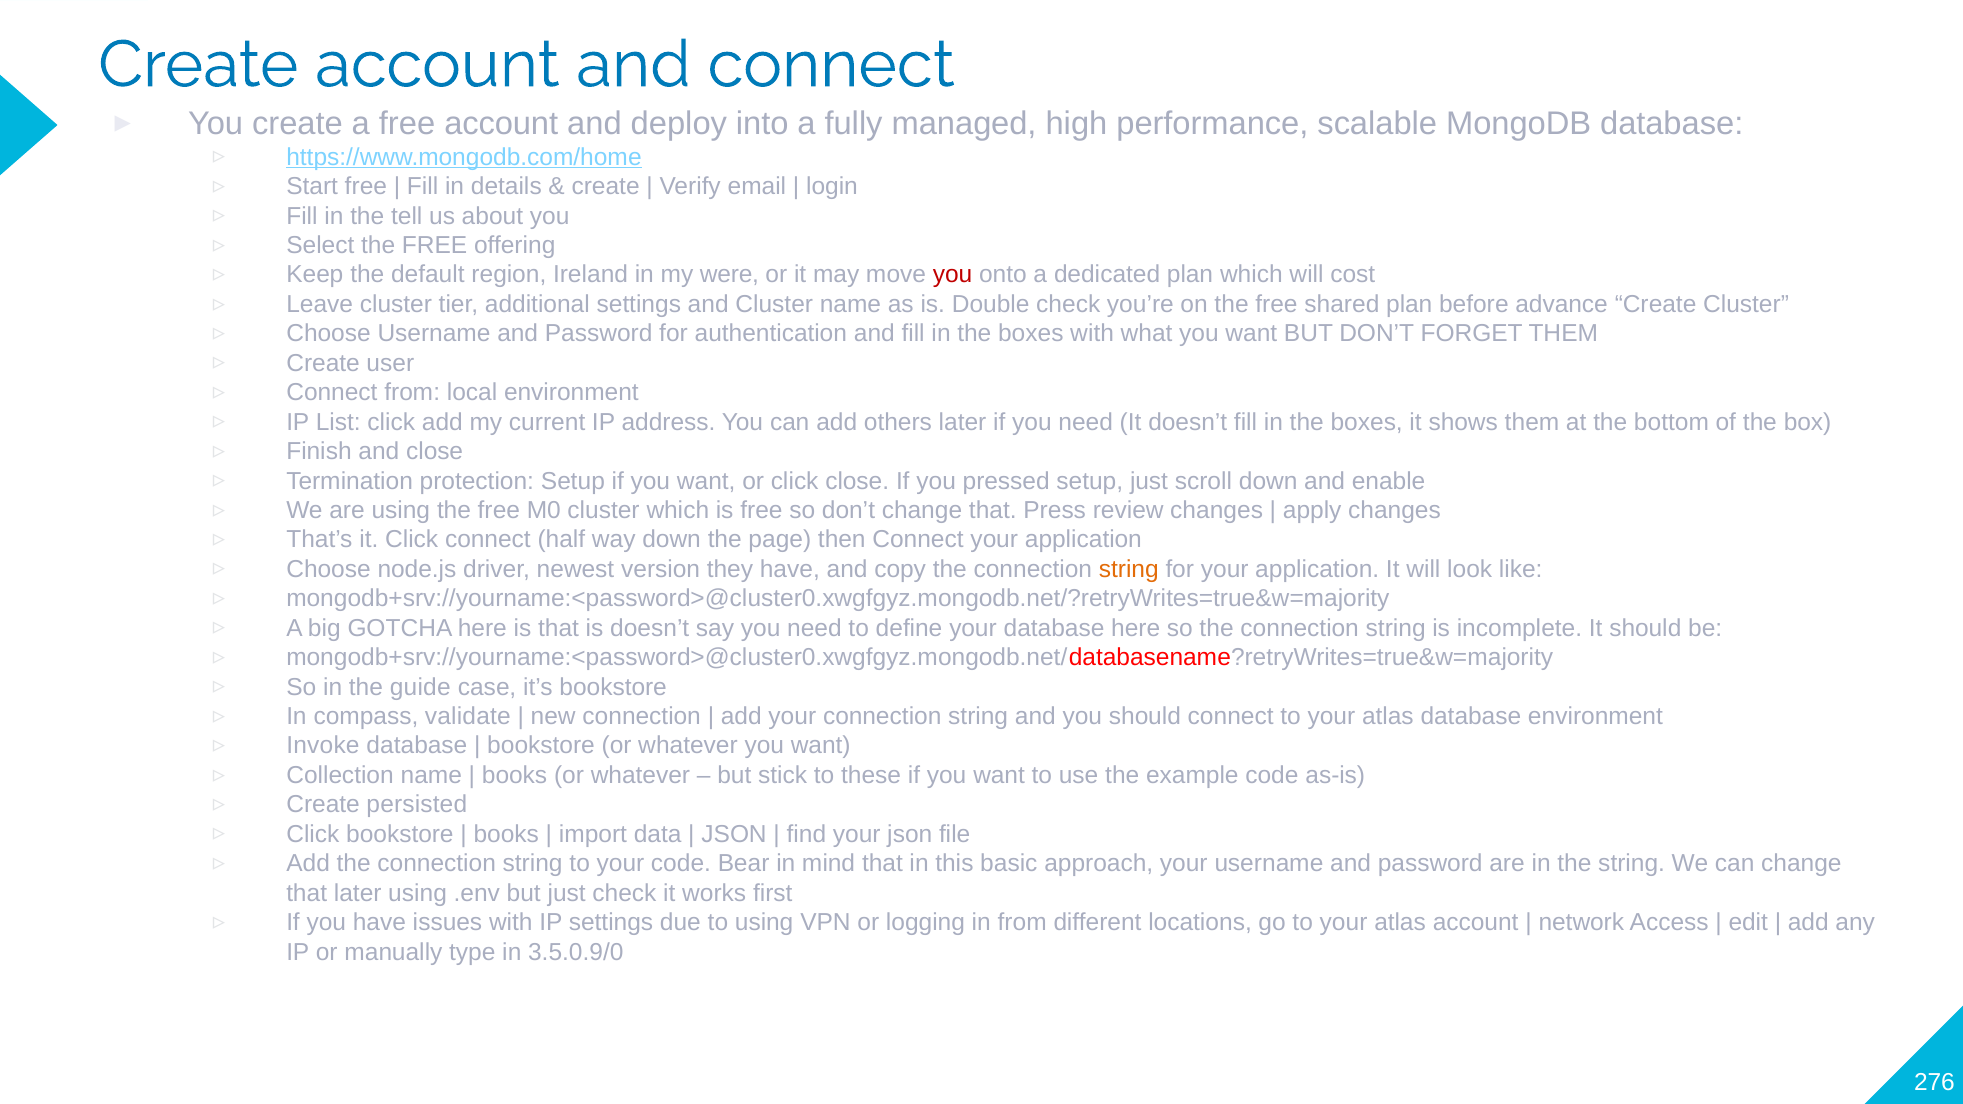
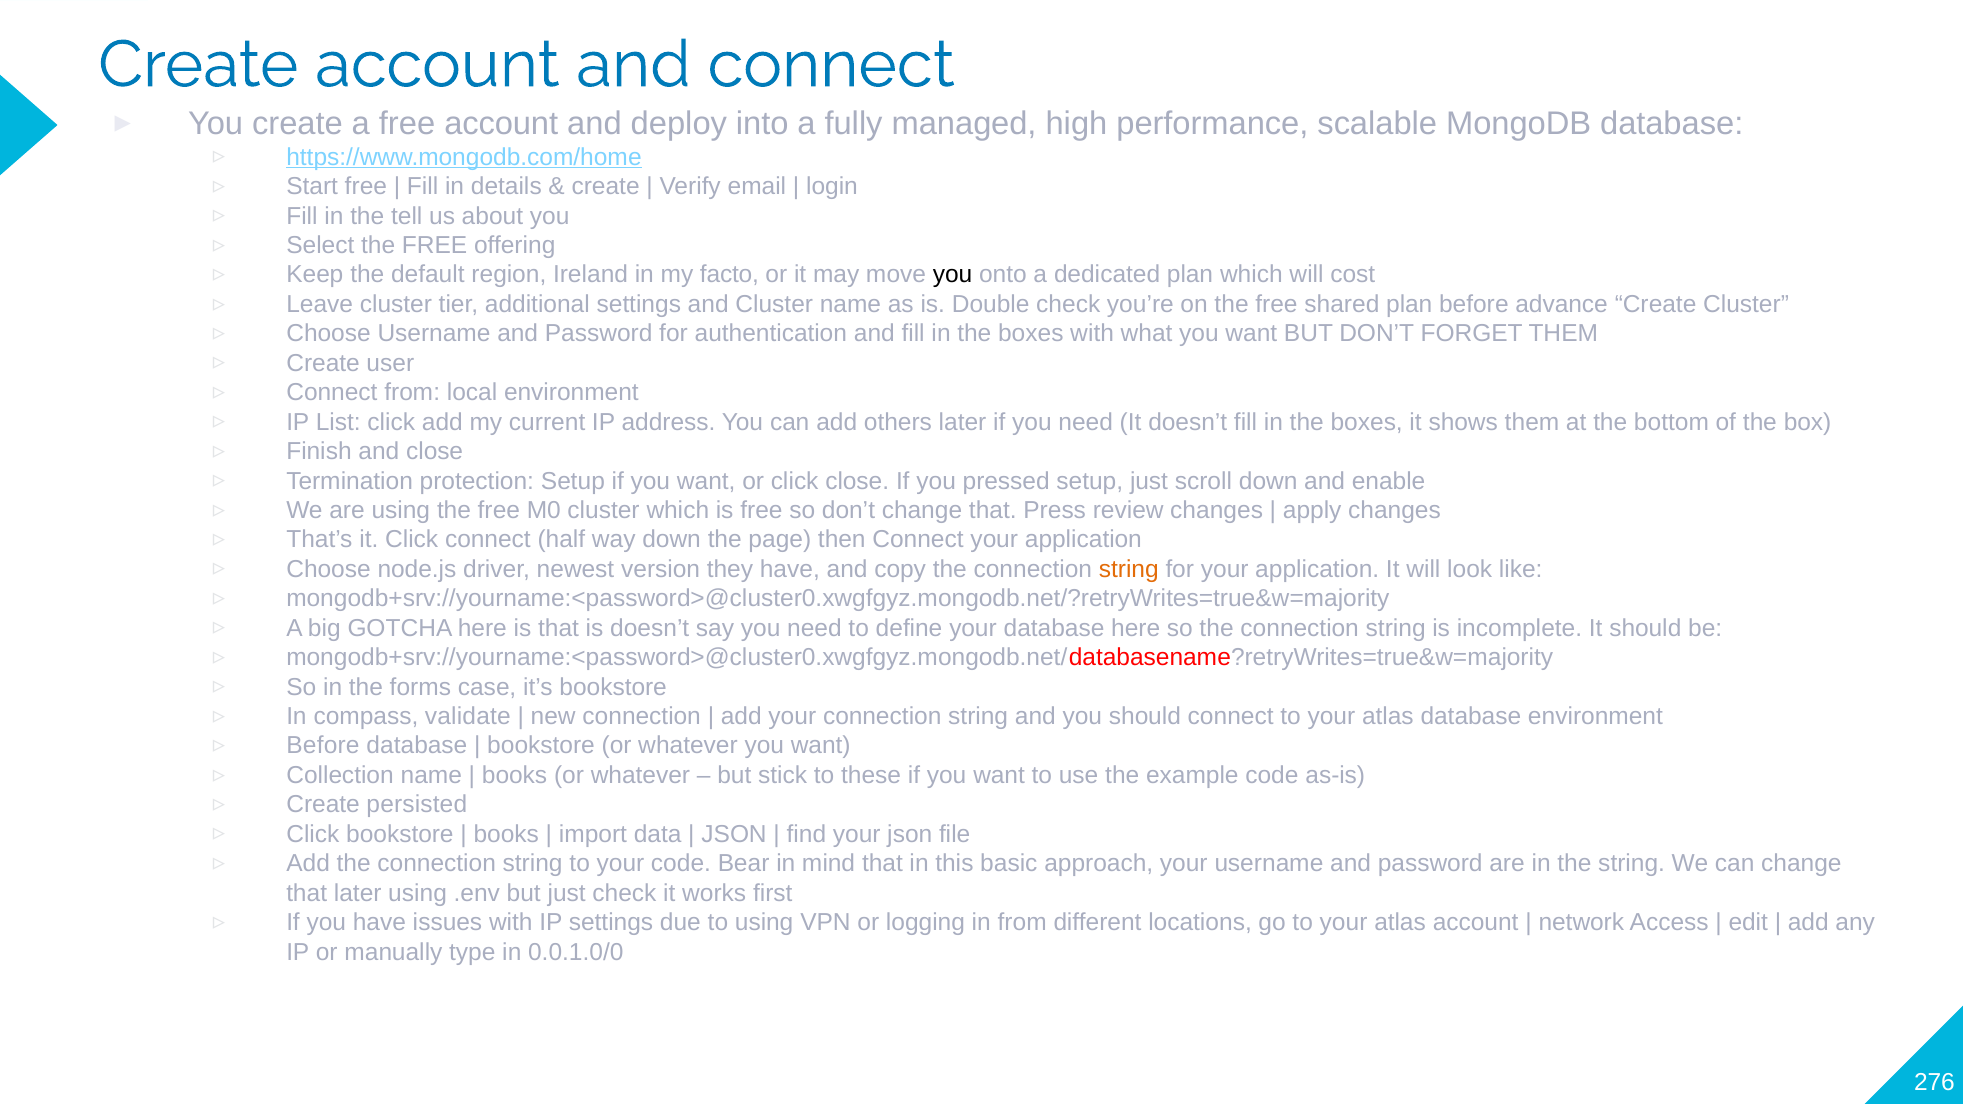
were: were -> facto (729, 275)
you colour: red -> black (953, 275)
guide: guide -> forms (420, 687)
Invoke: Invoke -> Before (323, 746)
3.5.0.9/0: 3.5.0.9/0 -> 0.0.1.0/0 (576, 952)
